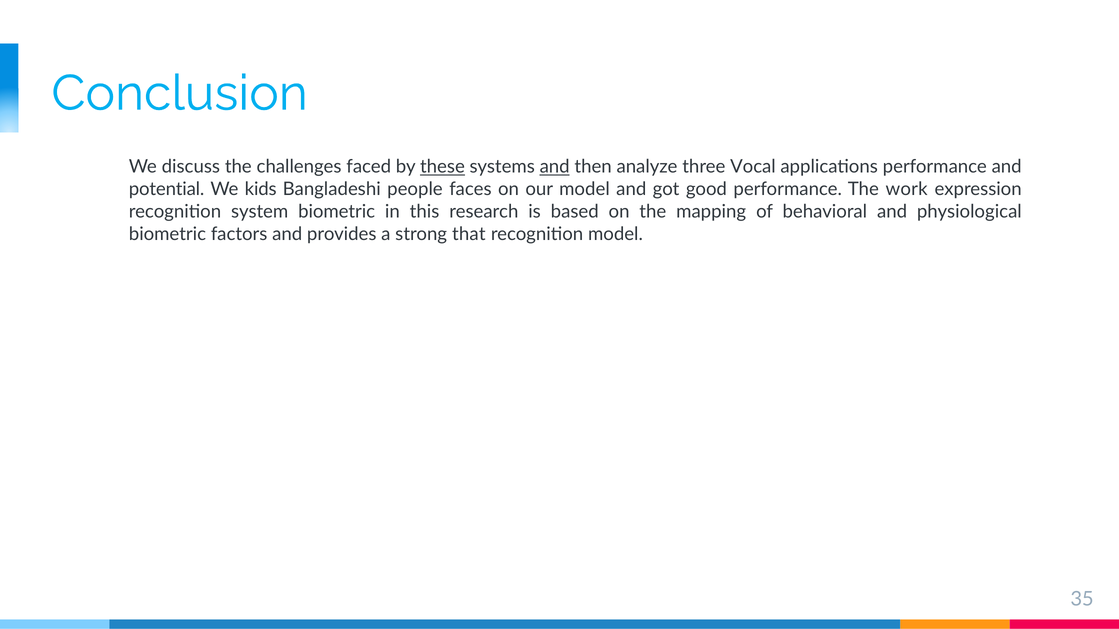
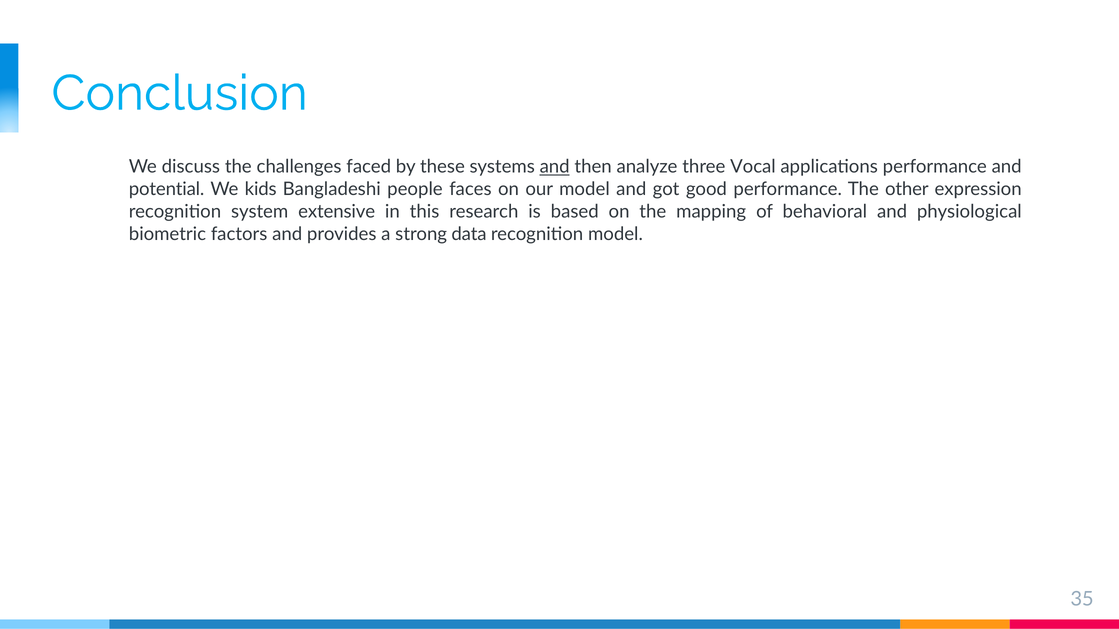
these underline: present -> none (442, 167)
work: work -> other (907, 189)
system biometric: biometric -> extensive (337, 212)
that: that -> data (469, 234)
